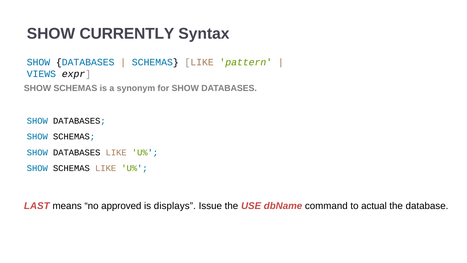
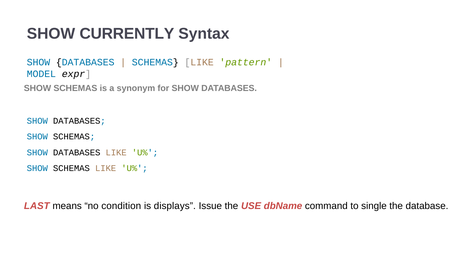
VIEWS: VIEWS -> MODEL (41, 74)
approved: approved -> condition (121, 206)
actual: actual -> single (374, 206)
